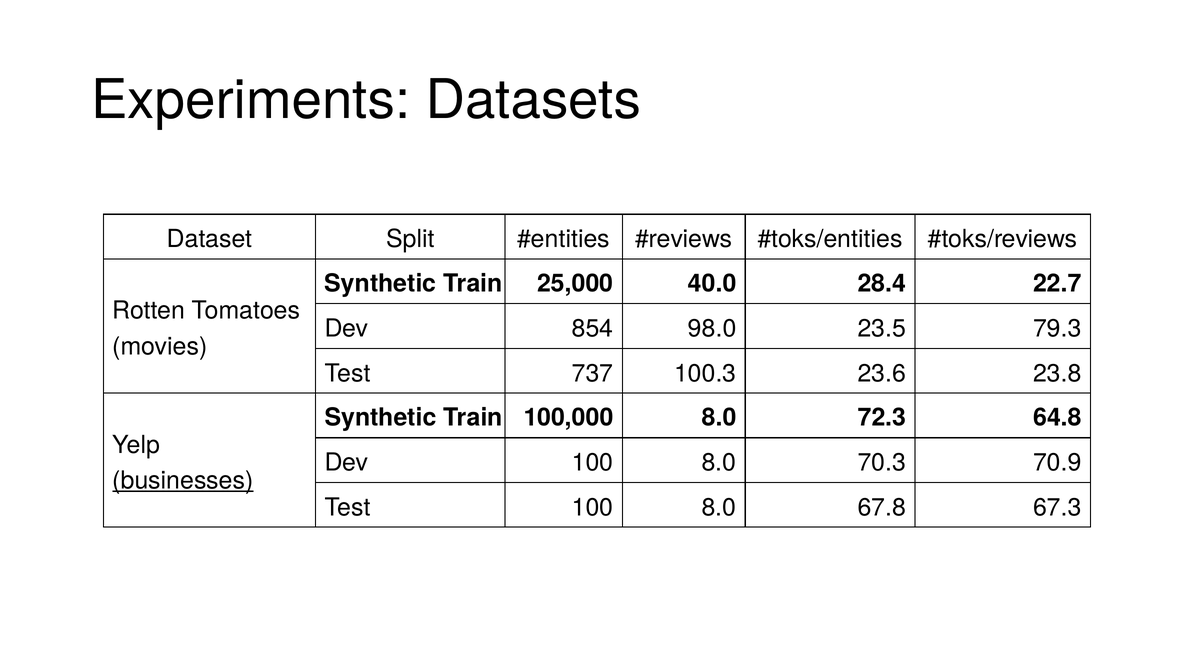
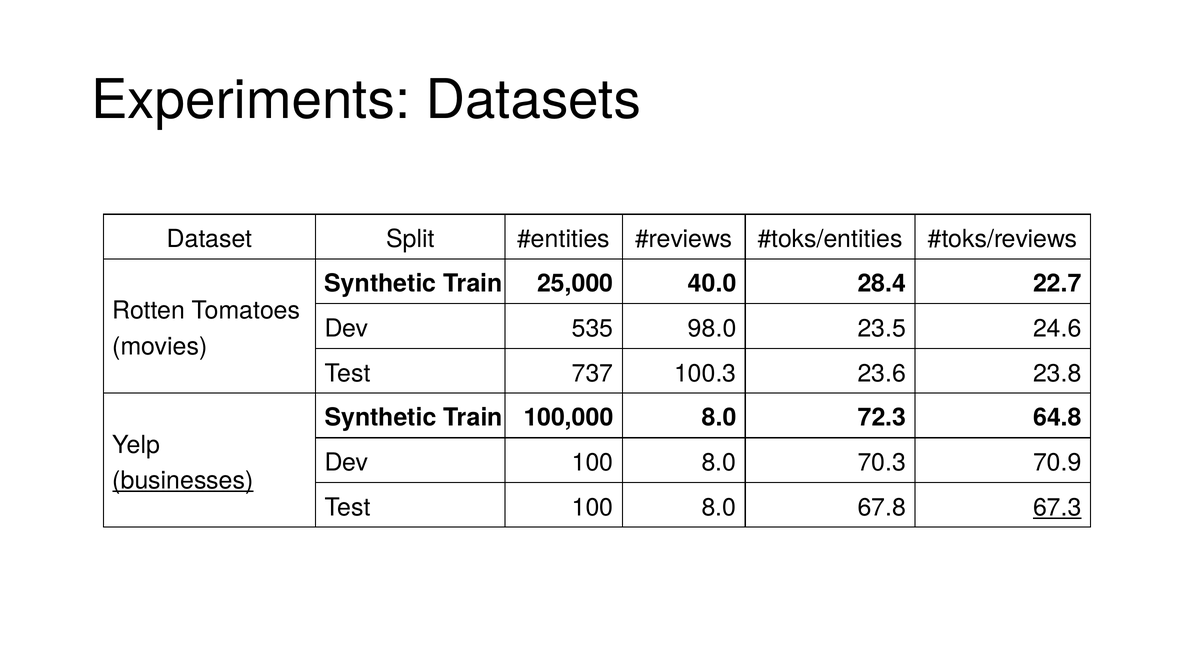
854: 854 -> 535 (593, 328)
79.3: 79.3 -> 24.6 (1057, 328)
67.3 underline: none -> present (1057, 507)
